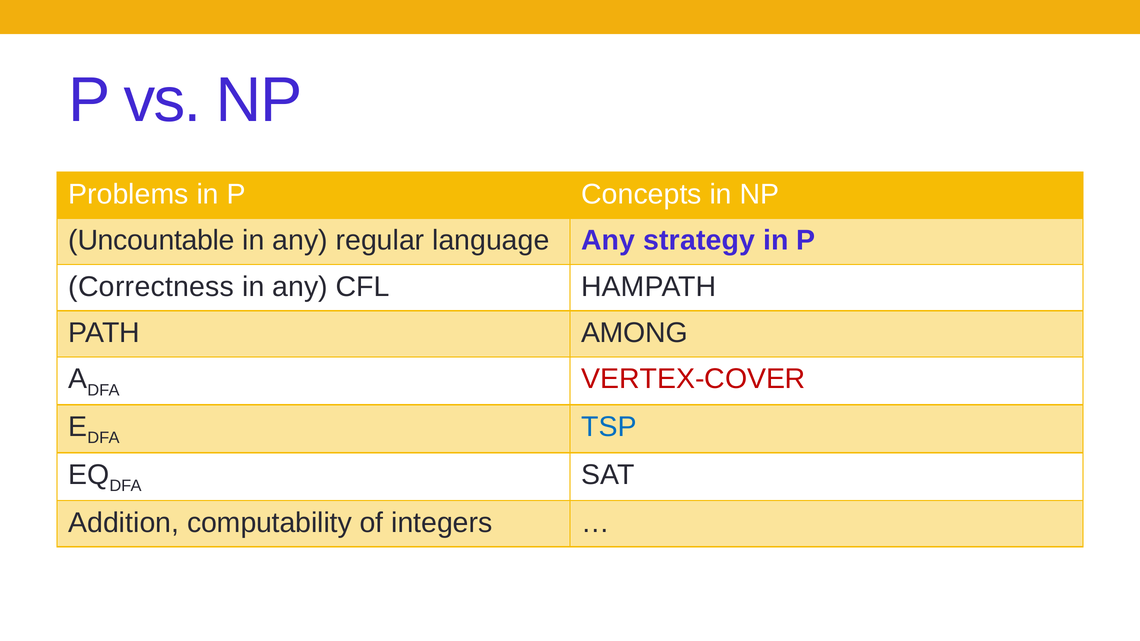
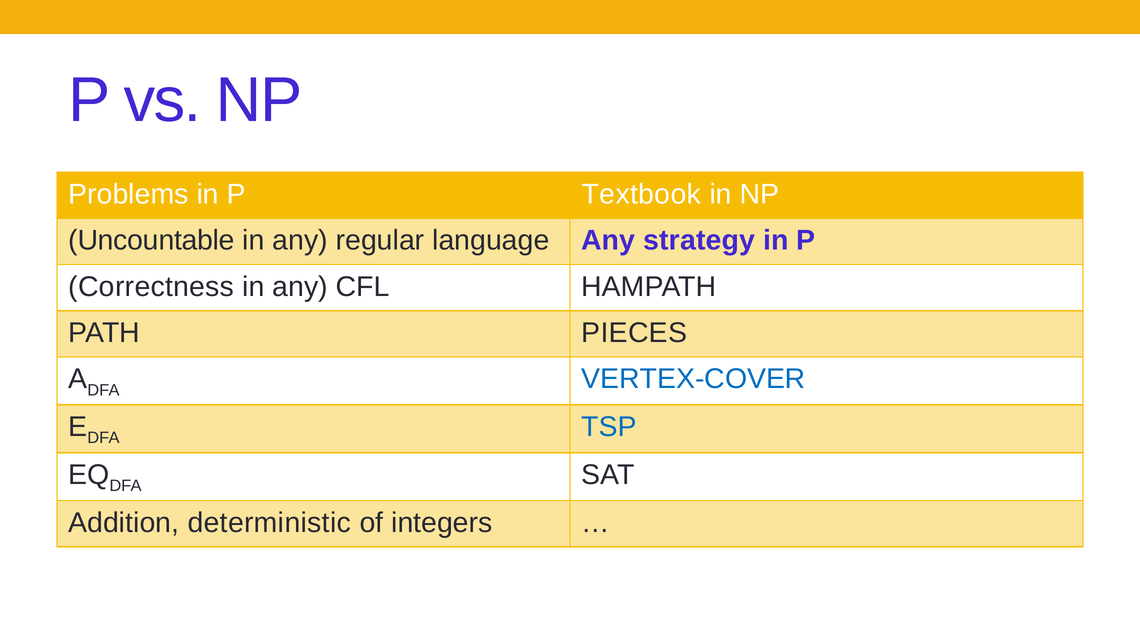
Concepts: Concepts -> Textbook (641, 194)
AMONG: AMONG -> PIECES (634, 333)
VERTEX-COVER colour: red -> blue (693, 379)
computability: computability -> deterministic (269, 523)
